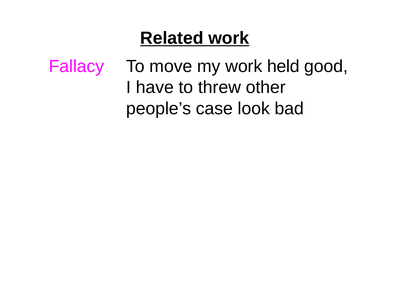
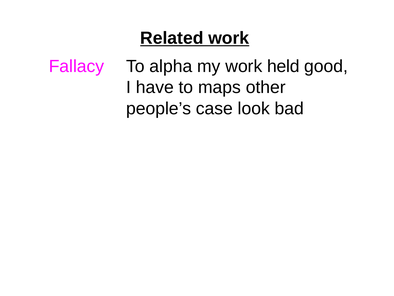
move: move -> alpha (171, 66)
threw: threw -> maps (220, 87)
